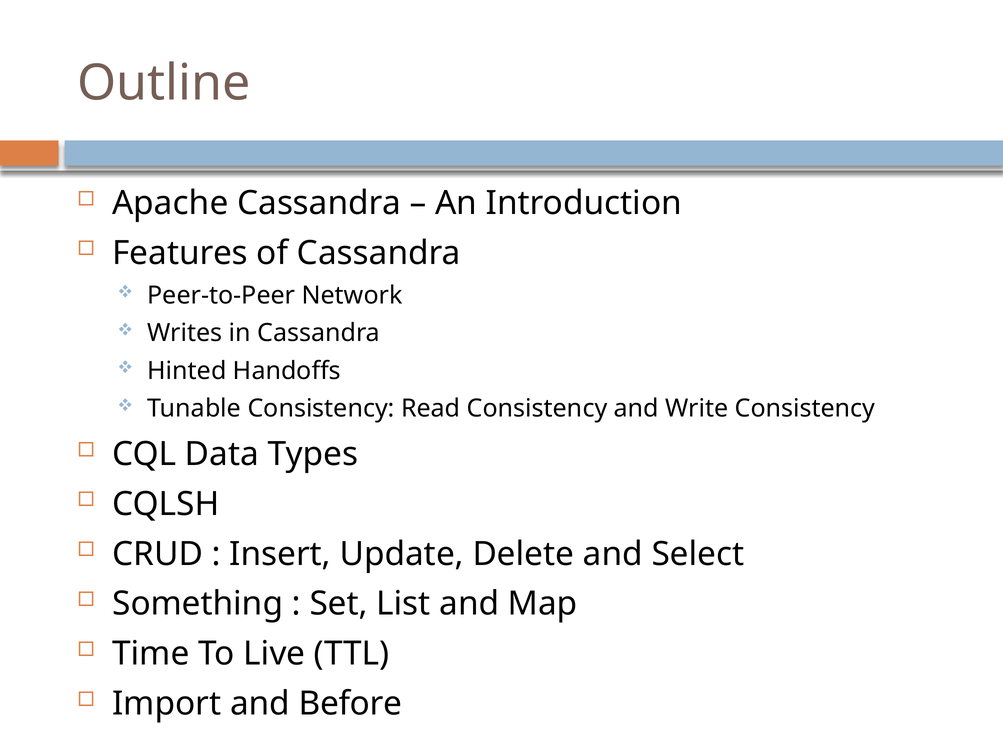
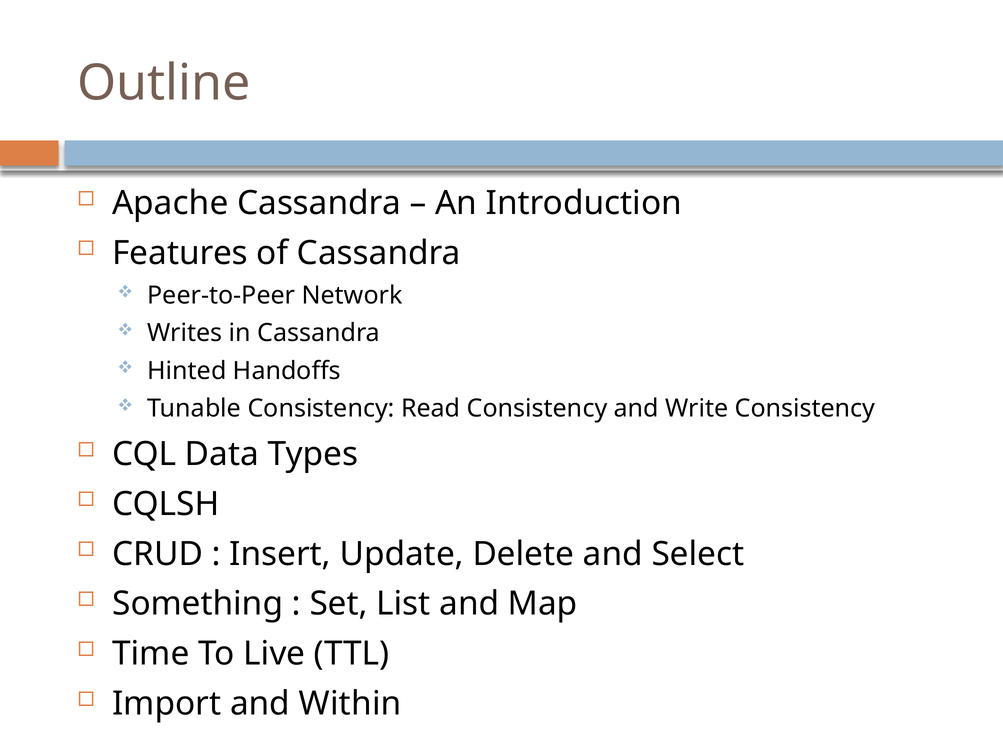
Before: Before -> Within (350, 703)
